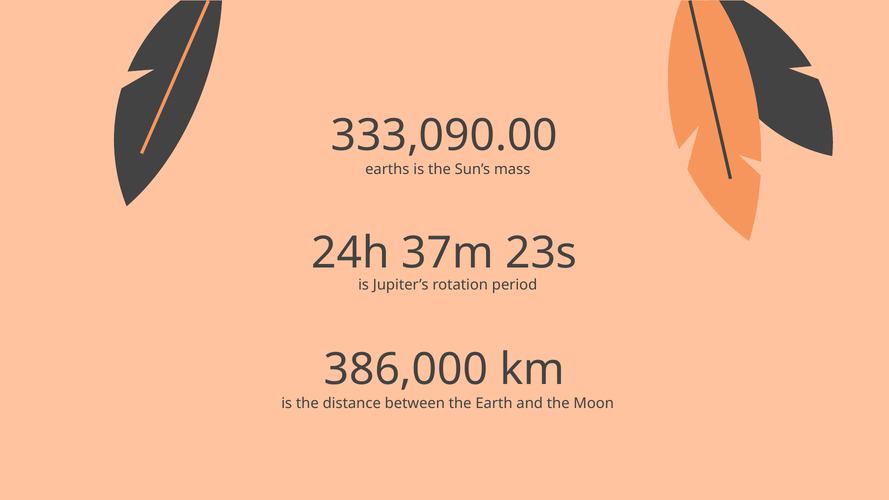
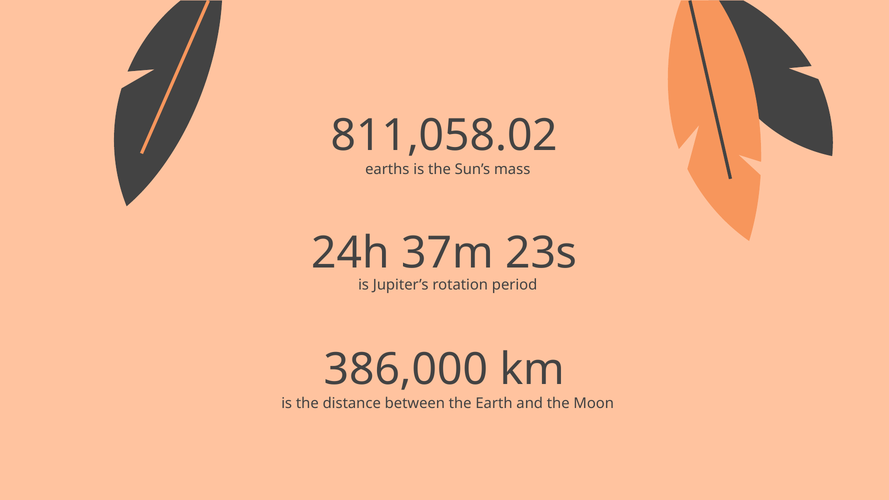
333,090.00: 333,090.00 -> 811,058.02 (444, 136)
